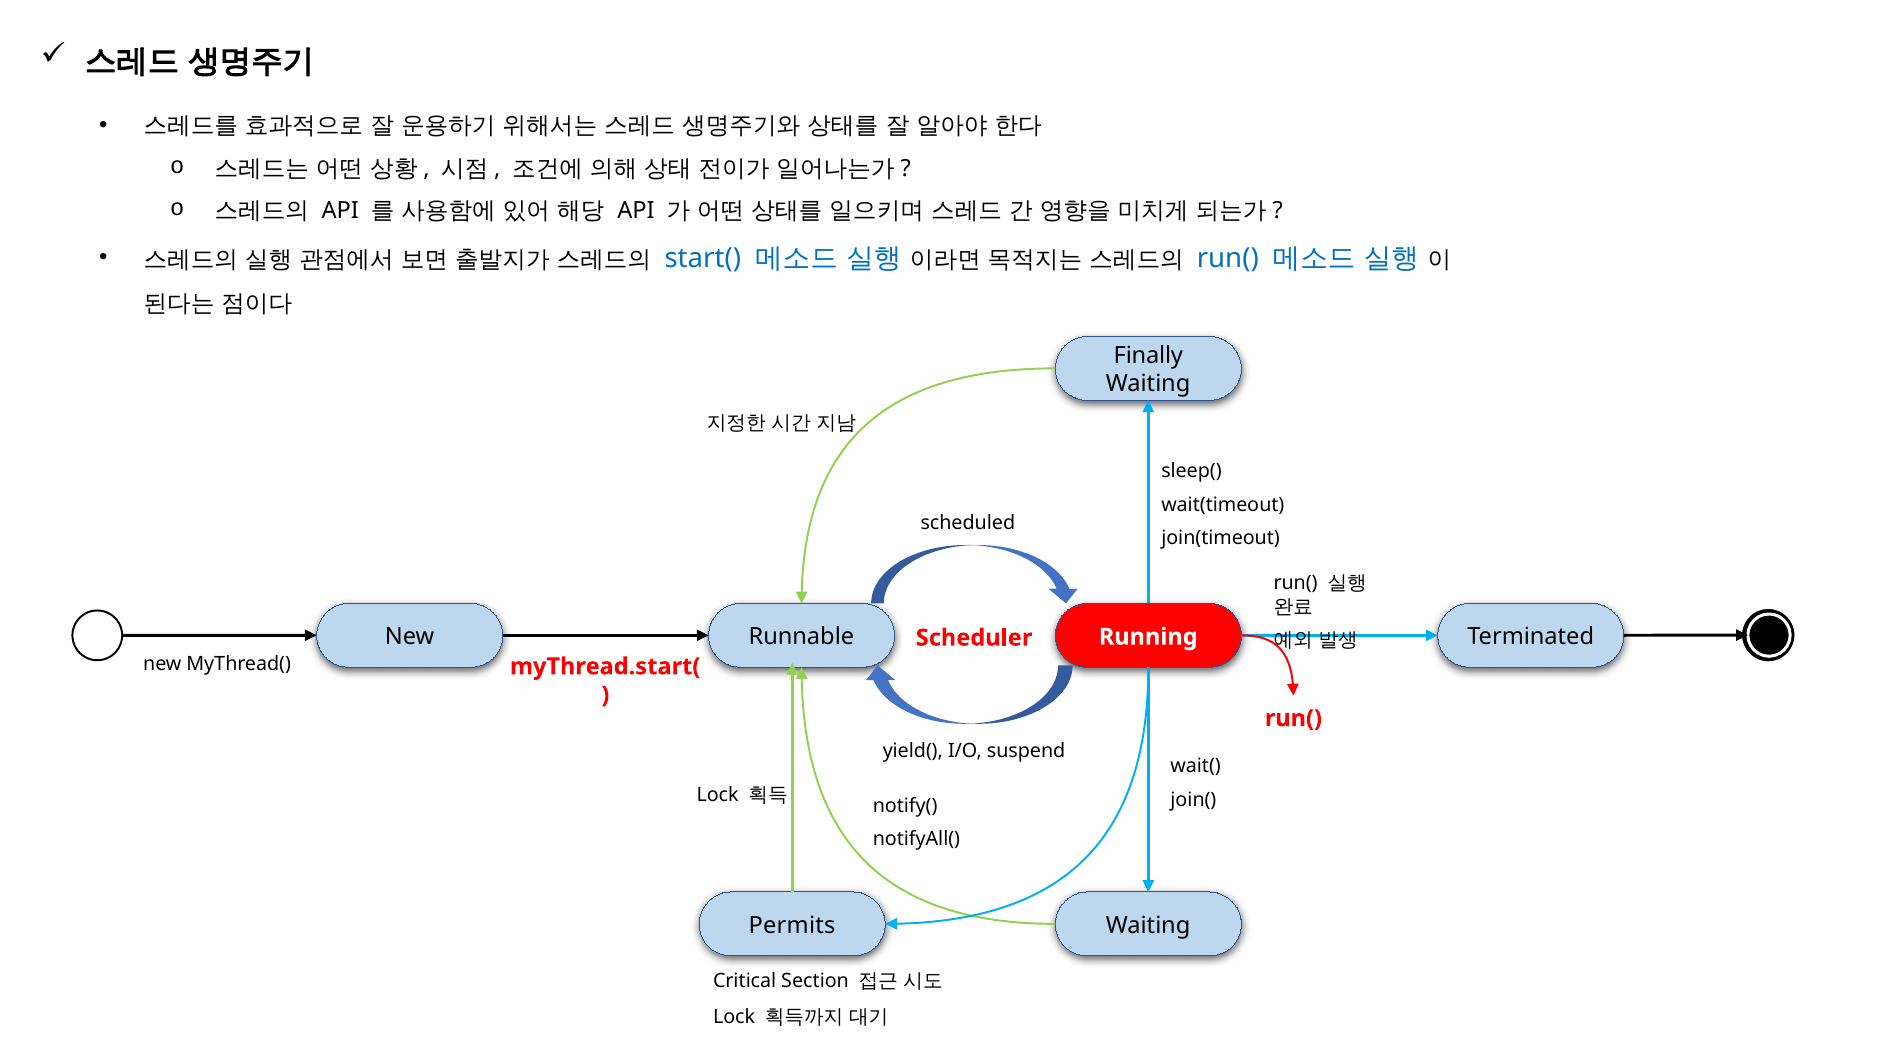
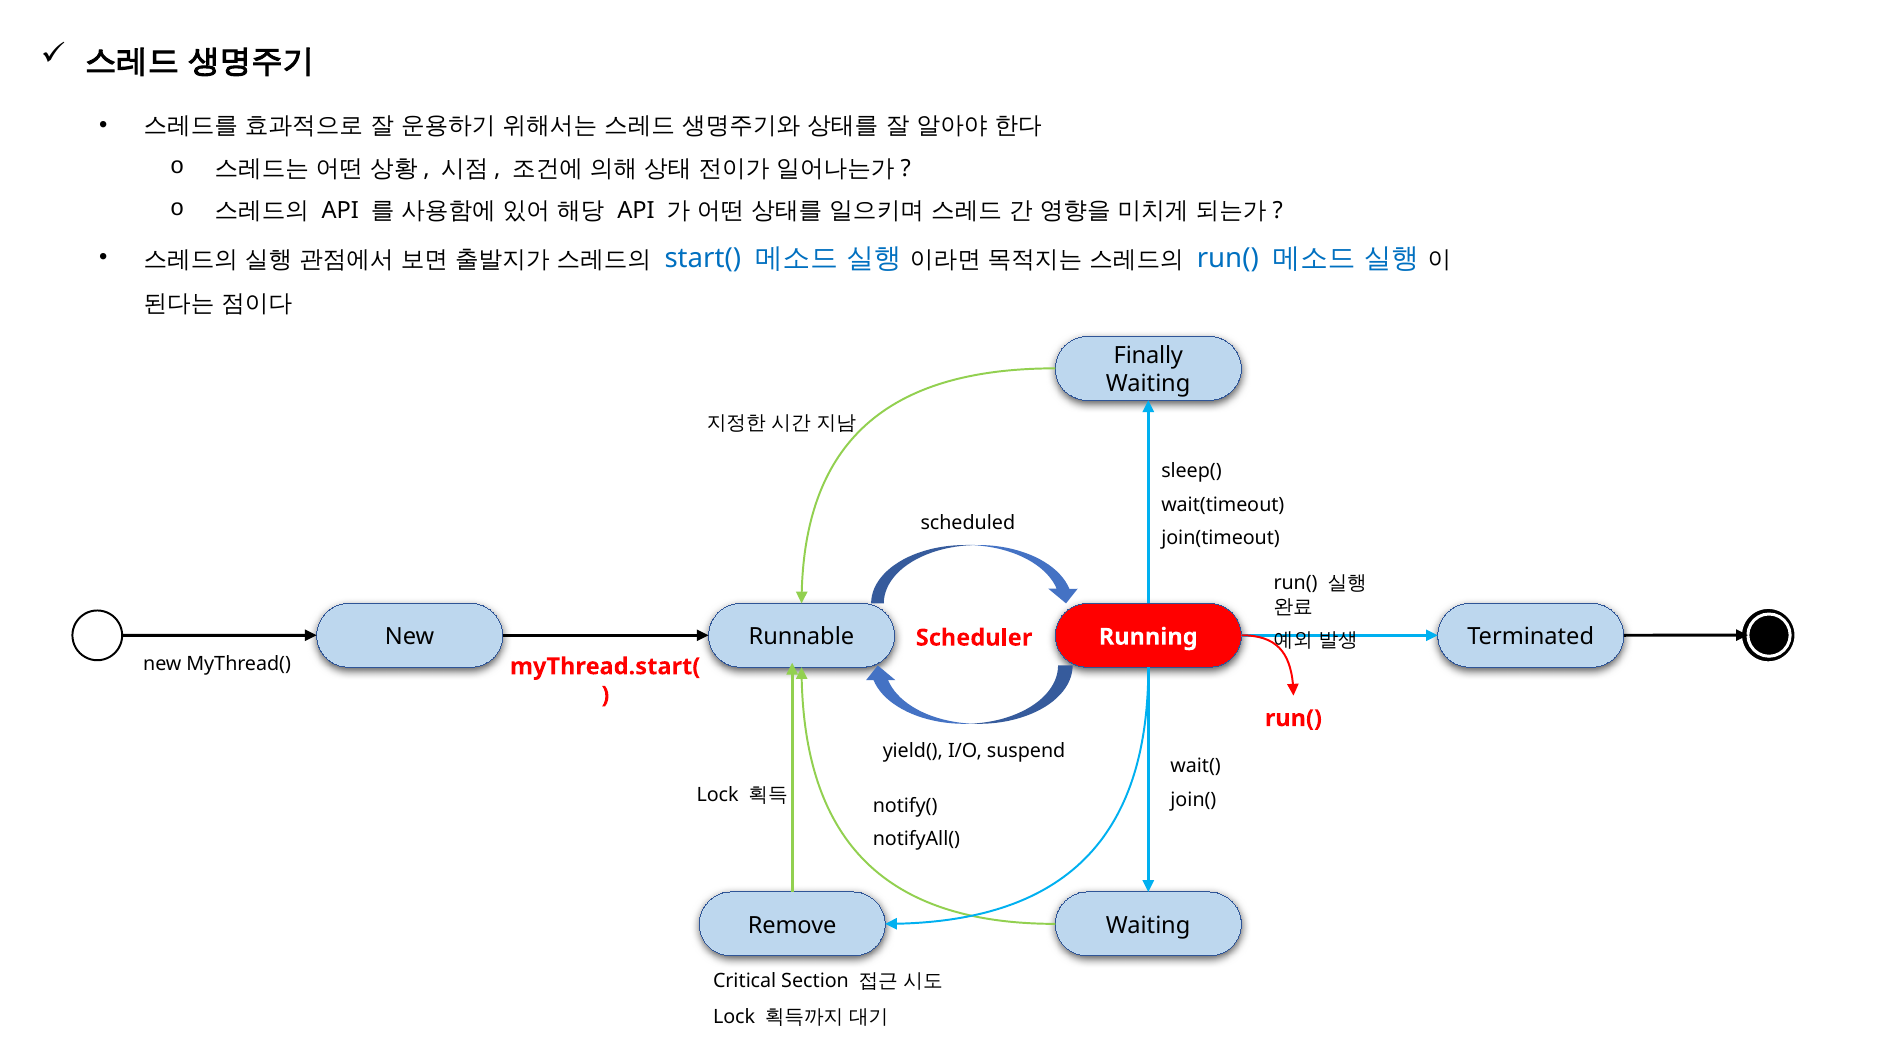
Permits: Permits -> Remove (792, 926)
